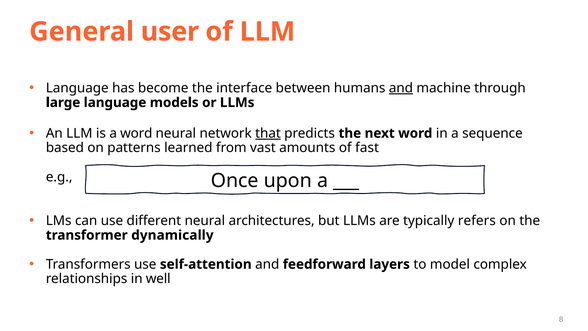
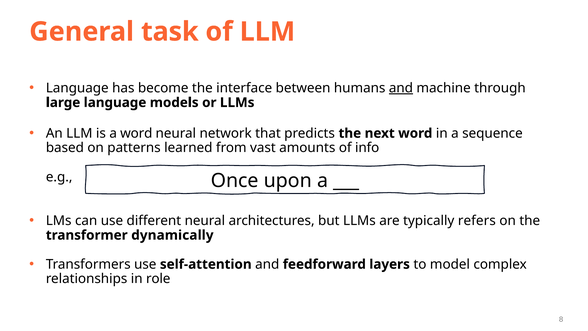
user: user -> task (170, 32)
that underline: present -> none (268, 133)
fast: fast -> info (367, 148)
well: well -> role (158, 279)
